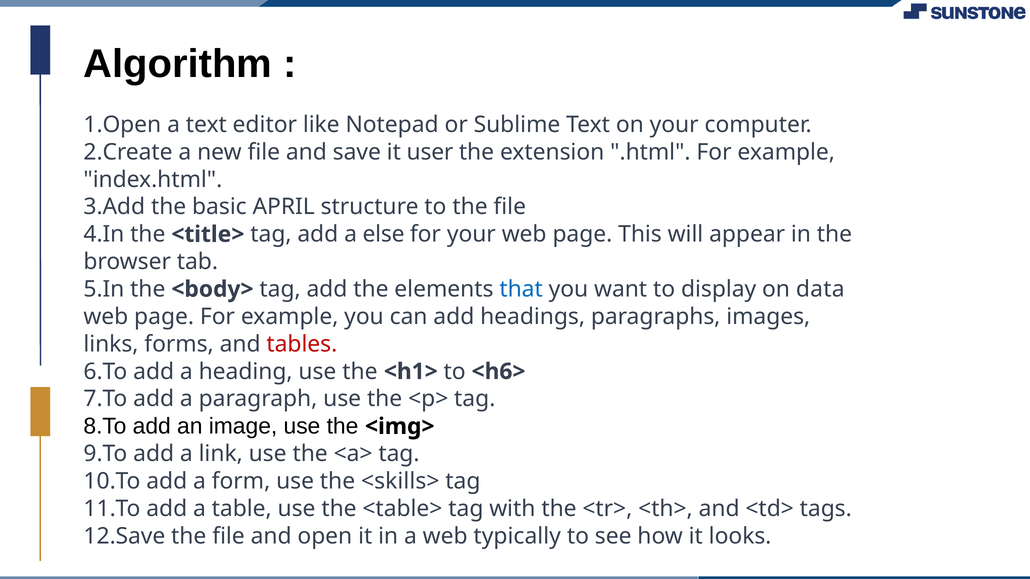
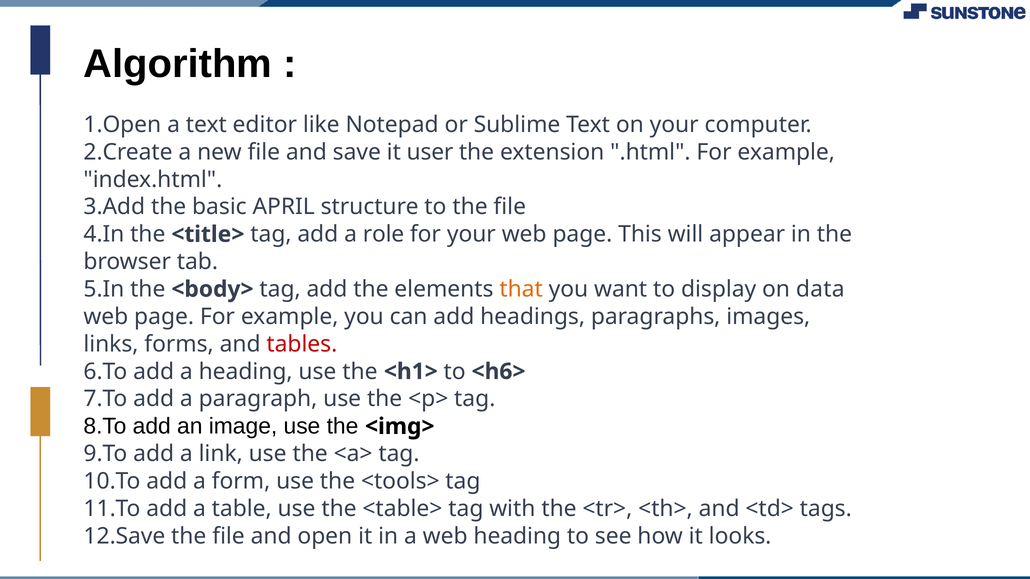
else: else -> role (384, 235)
that colour: blue -> orange (521, 289)
<skills>: <skills> -> <tools> (400, 482)
web typically: typically -> heading (517, 536)
